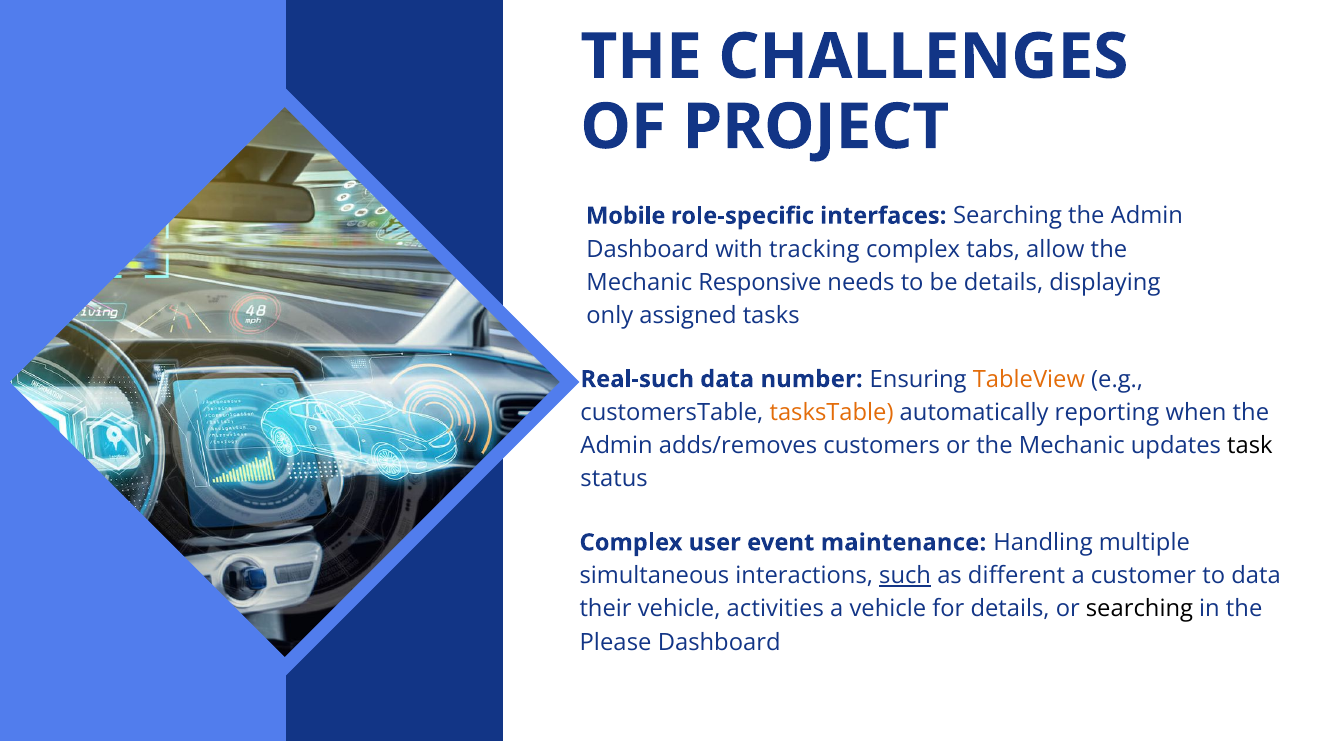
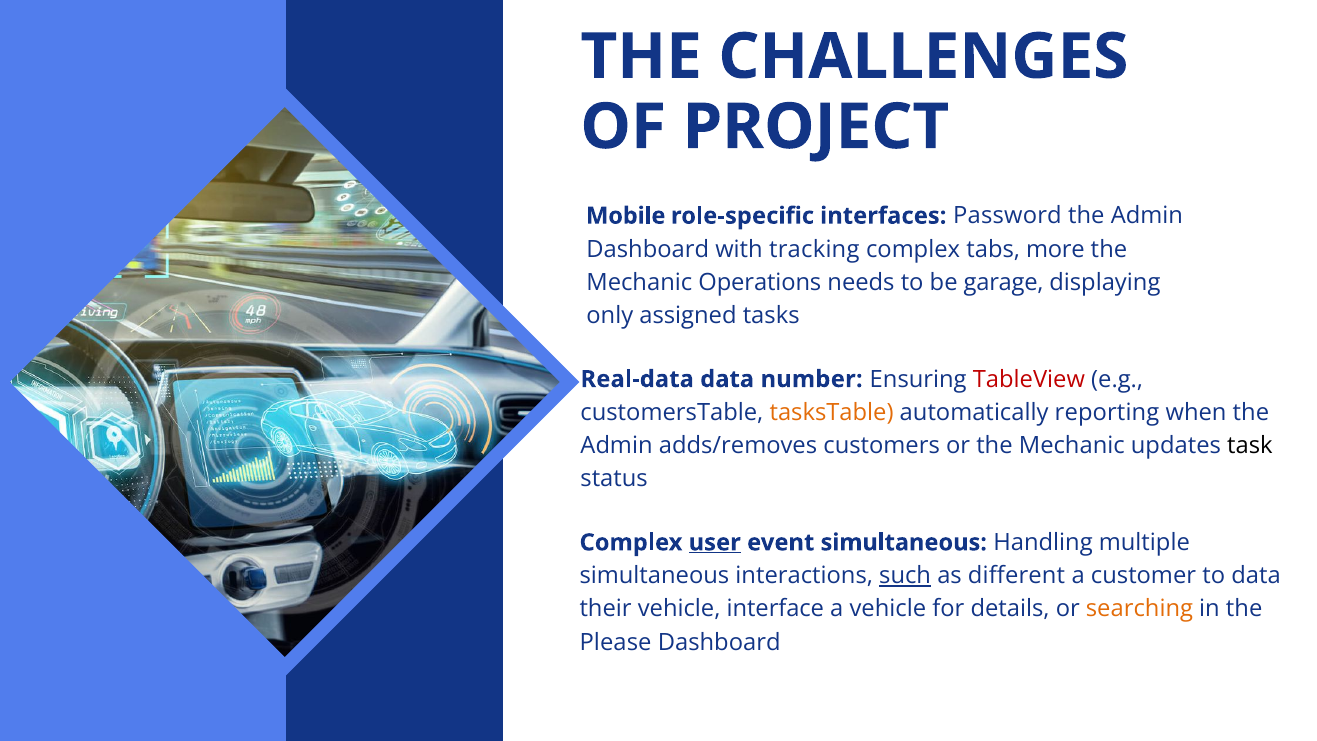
interfaces Searching: Searching -> Password (1007, 216)
allow: allow -> more (1055, 249)
Responsive: Responsive -> Operations (760, 282)
be details: details -> garage (1004, 282)
Real-such: Real-such -> Real-data (637, 379)
TableView colour: orange -> red (1029, 379)
user underline: none -> present (715, 542)
event maintenance: maintenance -> simultaneous (904, 542)
activities: activities -> interface (775, 609)
searching colour: black -> orange (1139, 609)
